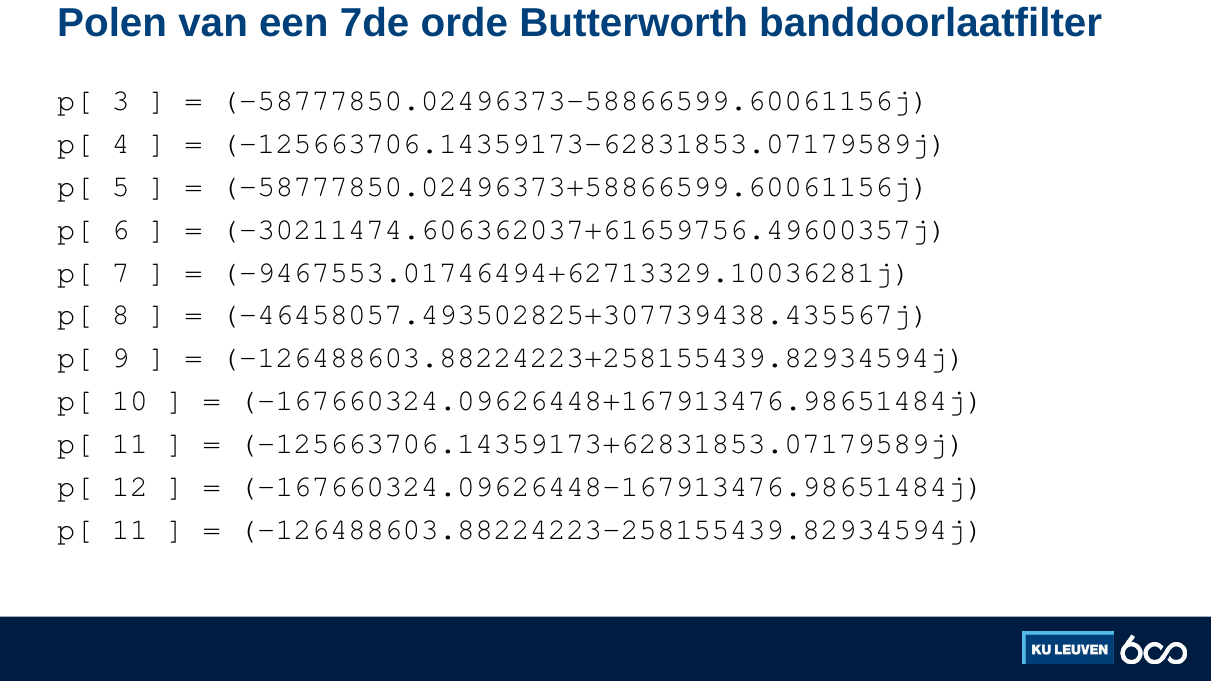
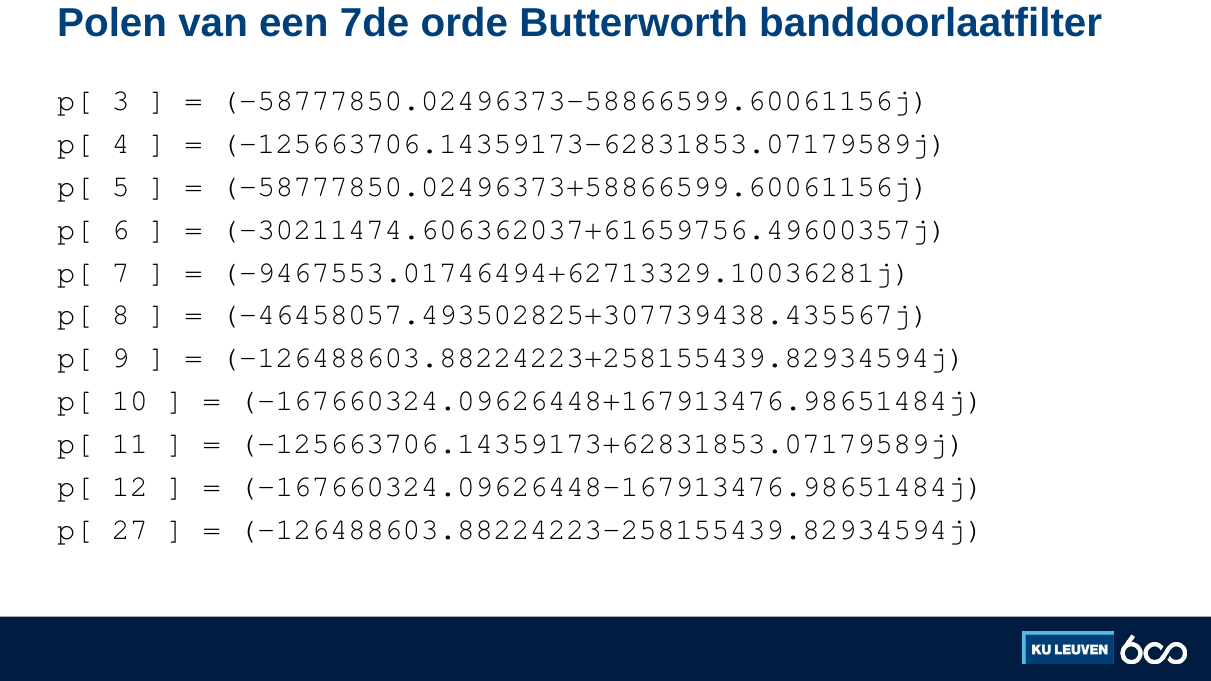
11: 11 -> 27 (130, 530)
